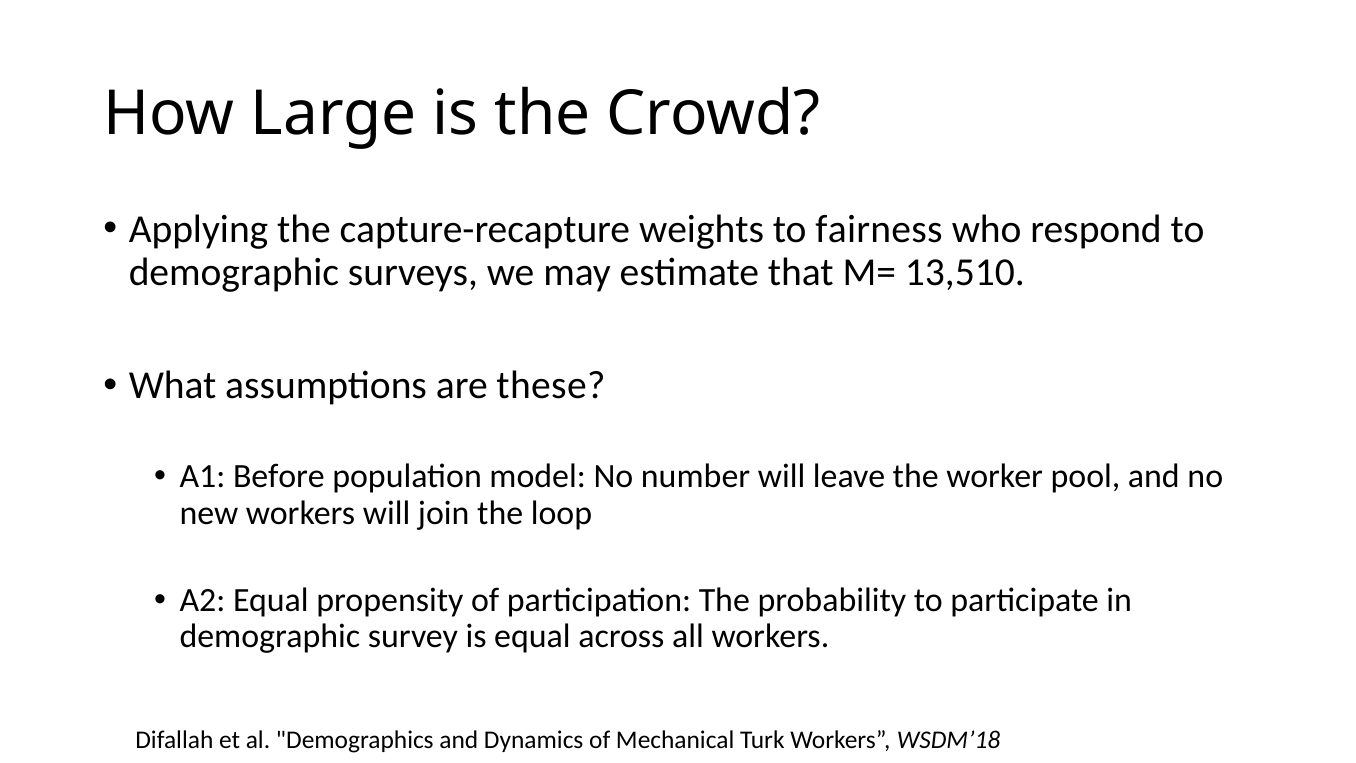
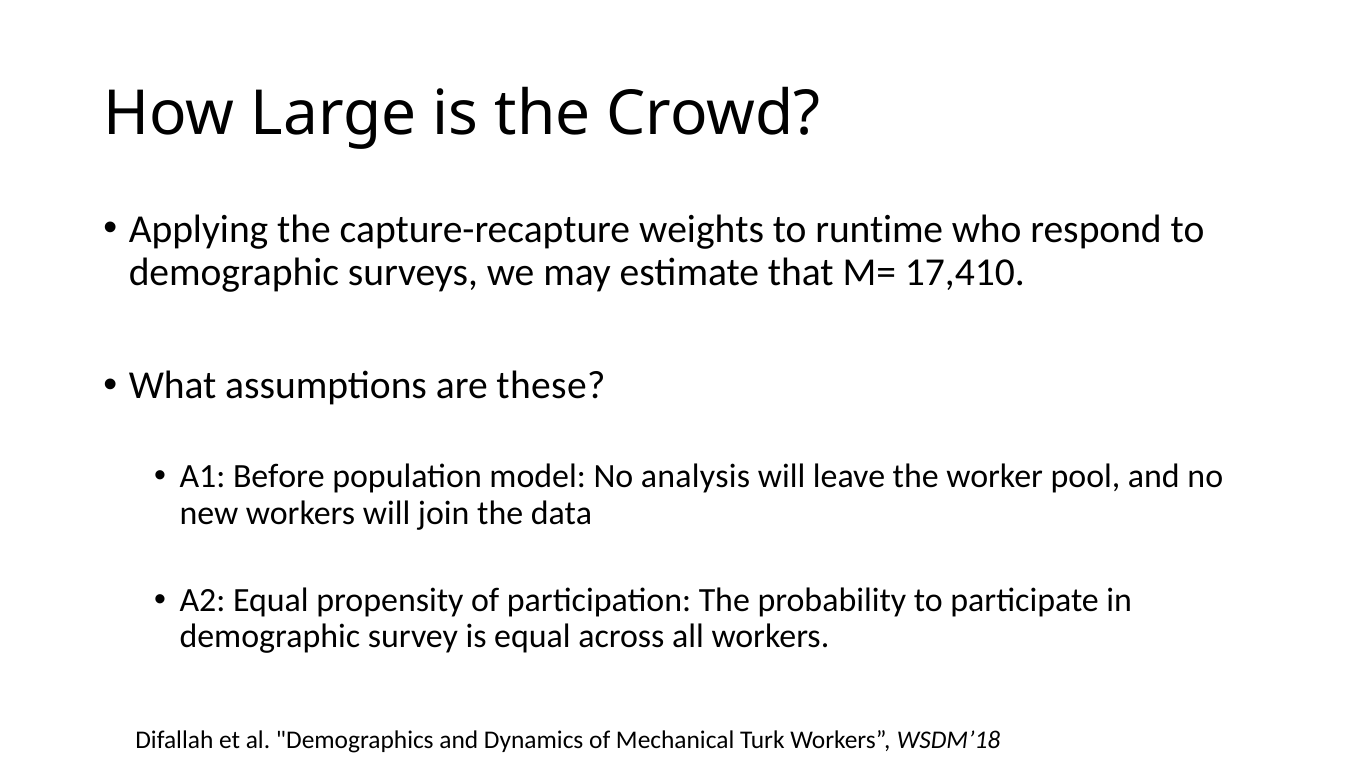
fairness: fairness -> runtime (879, 229)
13,510: 13,510 -> 17,410 (965, 272)
number: number -> analysis (695, 476)
loop: loop -> data (562, 513)
